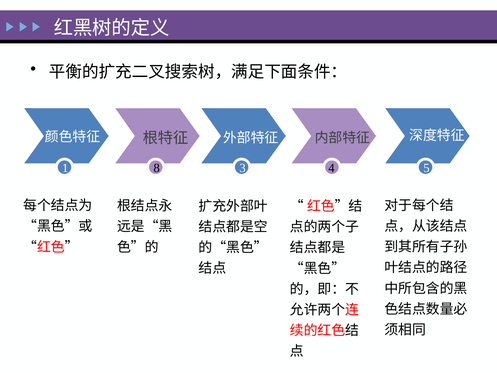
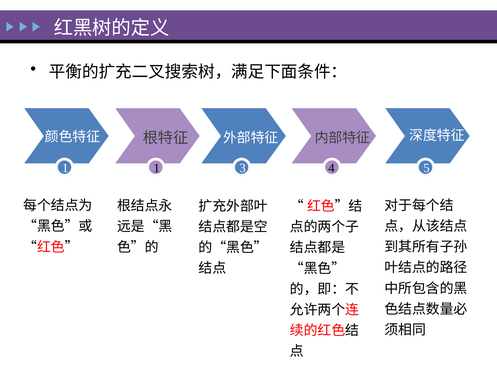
1 8: 8 -> 1 (157, 168)
